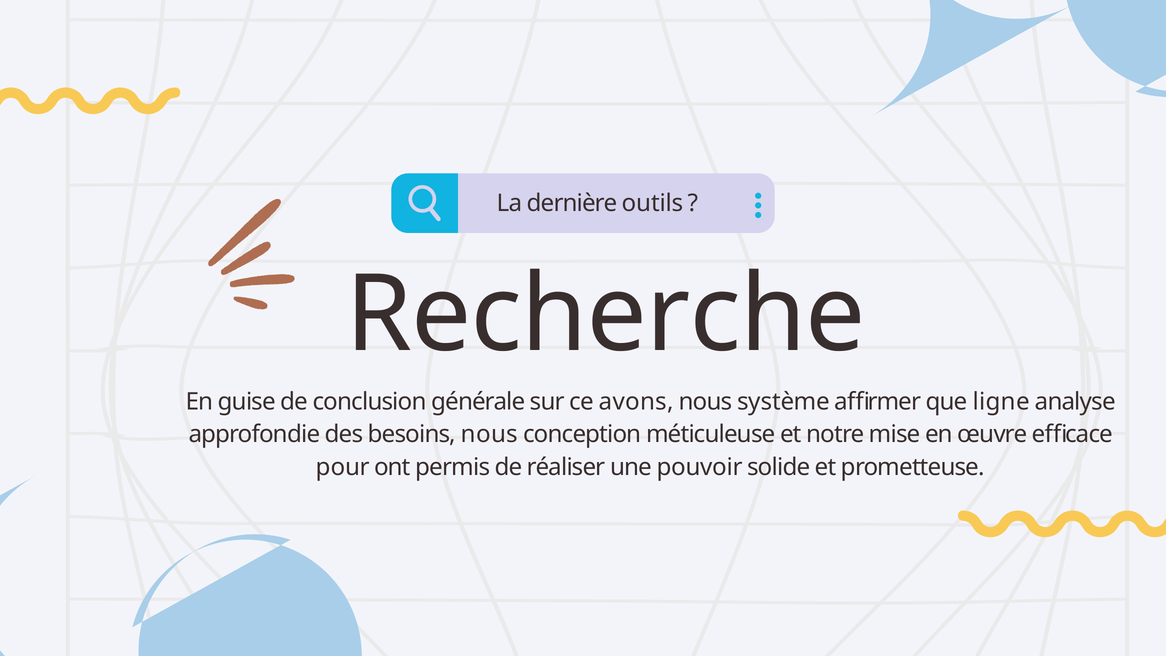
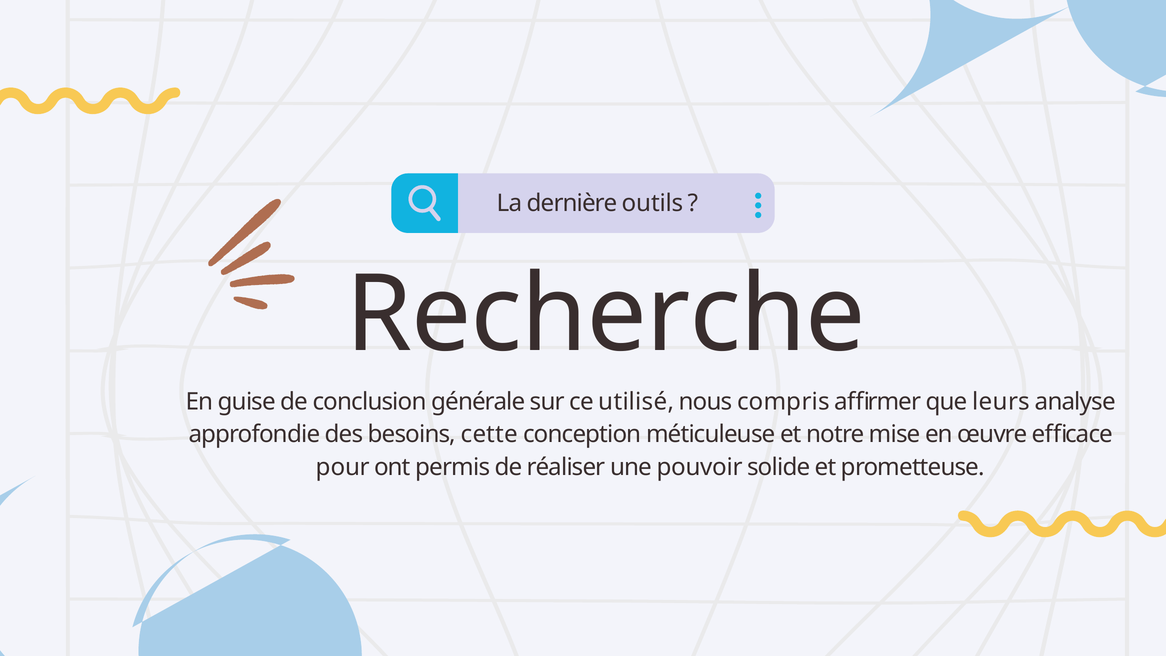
avons: avons -> utilisé (636, 402)
système: système -> compris (783, 402)
ligne: ligne -> leurs (1001, 402)
besoins nous: nous -> cette (489, 434)
